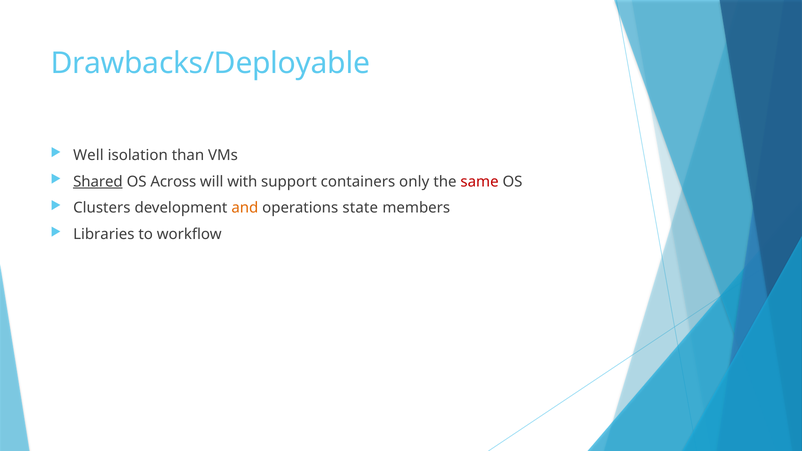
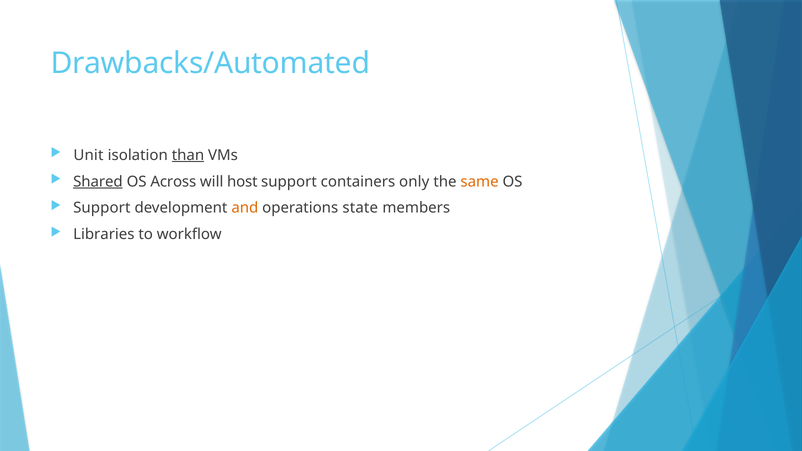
Drawbacks/Deployable: Drawbacks/Deployable -> Drawbacks/Automated (210, 63)
Well: Well -> Unit (88, 155)
than underline: none -> present (188, 155)
with: with -> host (242, 182)
same colour: red -> orange (480, 182)
Clusters: Clusters -> Support (102, 208)
